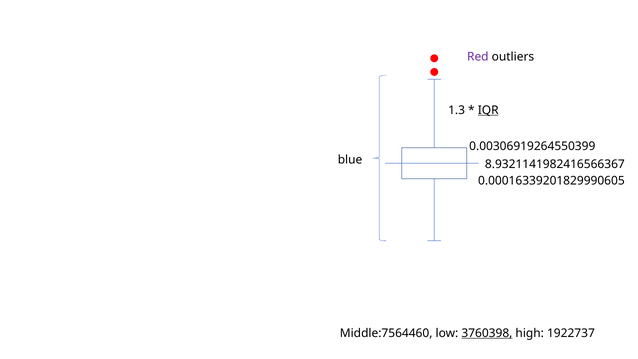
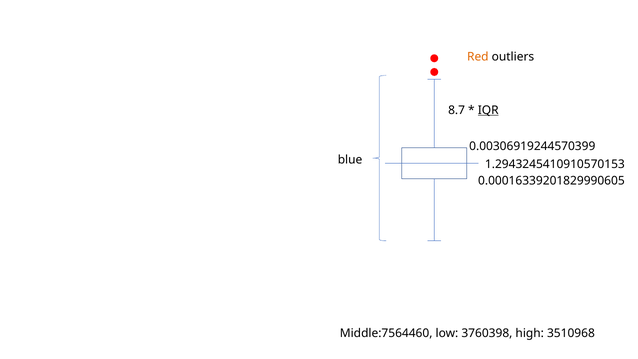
Red colour: purple -> orange (478, 57)
1.3: 1.3 -> 8.7 (457, 110)
0.00306919264550399: 0.00306919264550399 -> 0.00306919244570399 (532, 146)
8.9321141982416566367: 8.9321141982416566367 -> 1.2943245410910570153 (555, 164)
3760398 underline: present -> none (487, 333)
1922737: 1922737 -> 3510968 (571, 333)
